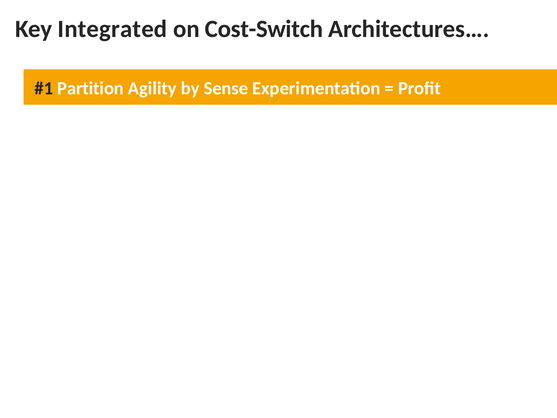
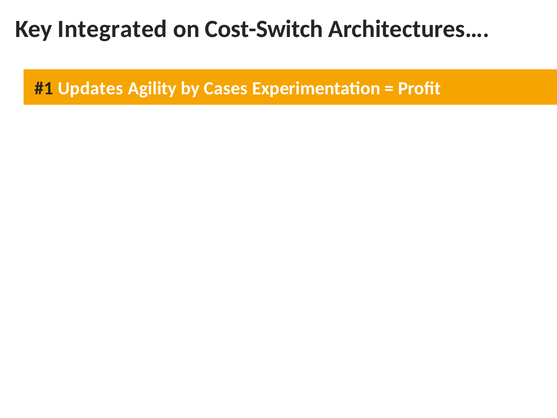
Partition: Partition -> Updates (90, 88)
Sense: Sense -> Cases (226, 88)
